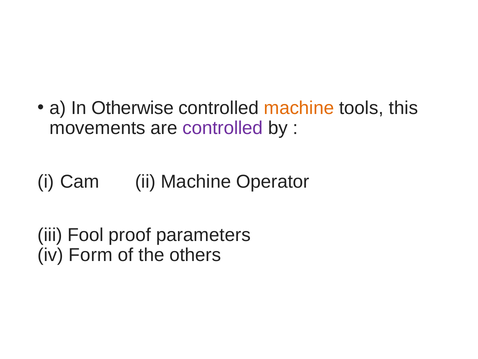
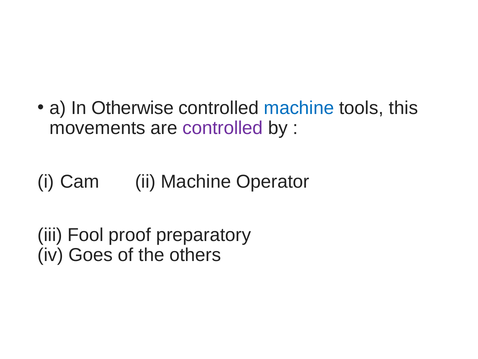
machine colour: orange -> blue (299, 108)
parameters: parameters -> preparatory (204, 235)
Form: Form -> Goes (91, 255)
